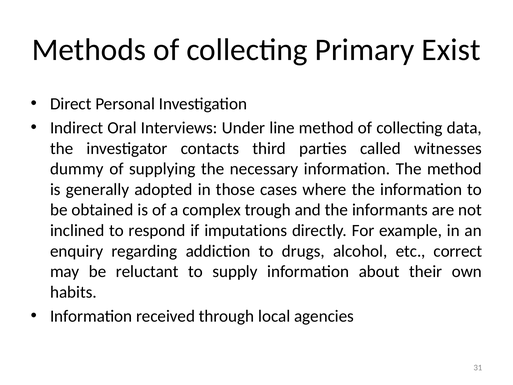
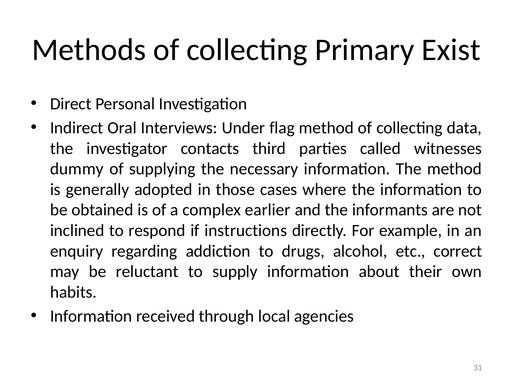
line: line -> flag (282, 128)
trough: trough -> earlier (268, 210)
imputations: imputations -> instructions (246, 230)
